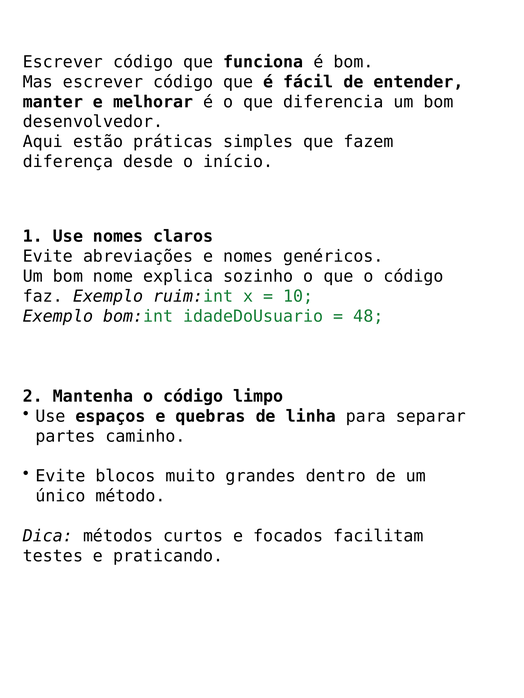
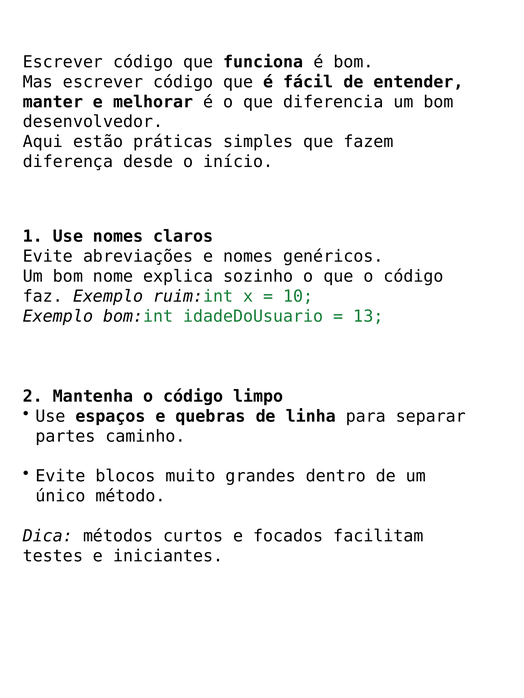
48: 48 -> 13 (368, 317)
praticando: praticando -> iniciantes (168, 556)
